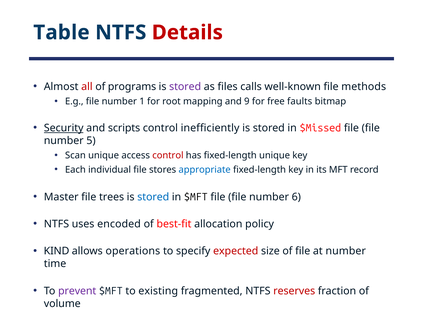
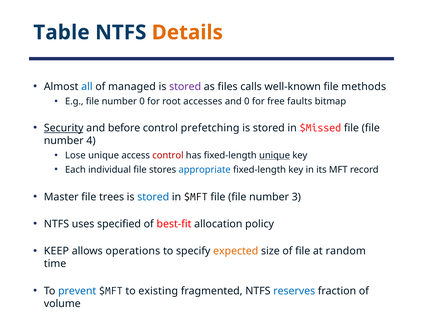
Details colour: red -> orange (187, 33)
all colour: red -> blue (87, 87)
programs: programs -> managed (132, 87)
number 1: 1 -> 0 (142, 102)
mapping: mapping -> accesses (203, 102)
and 9: 9 -> 0 (247, 102)
scripts: scripts -> before (124, 128)
inefficiently: inefficiently -> prefetching (210, 128)
5: 5 -> 4 (91, 141)
Scan: Scan -> Lose (75, 156)
unique underline: none -> present (275, 156)
6: 6 -> 3 (296, 197)
encoded: encoded -> specified (119, 224)
KIND: KIND -> KEEP (56, 251)
expected colour: red -> orange (236, 251)
at number: number -> random (346, 251)
prevent colour: purple -> blue (77, 291)
reserves colour: red -> blue (294, 291)
